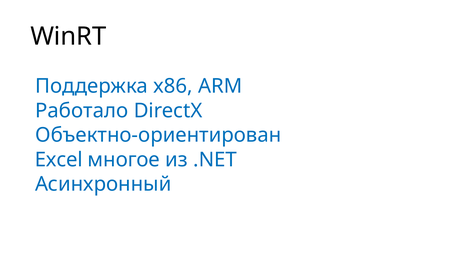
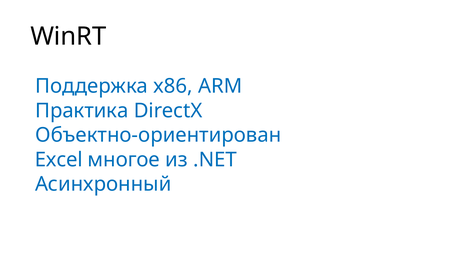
Работало: Работало -> Практика (82, 111)
